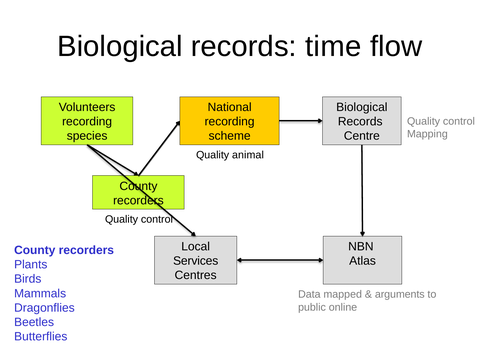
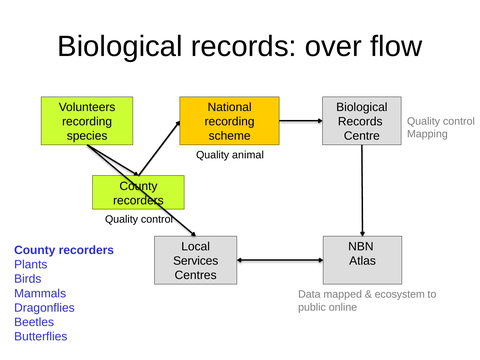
time: time -> over (333, 46)
arguments: arguments -> ecosystem (400, 294)
